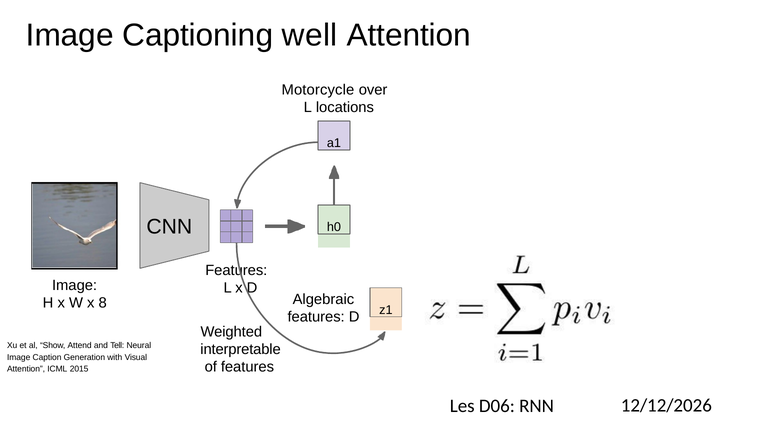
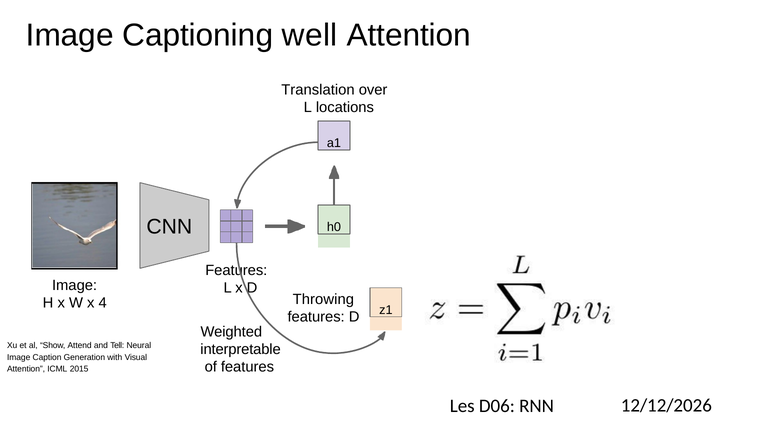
Motorcycle: Motorcycle -> Translation (318, 90)
Algebraic: Algebraic -> Throwing (323, 299)
8: 8 -> 4 (103, 302)
